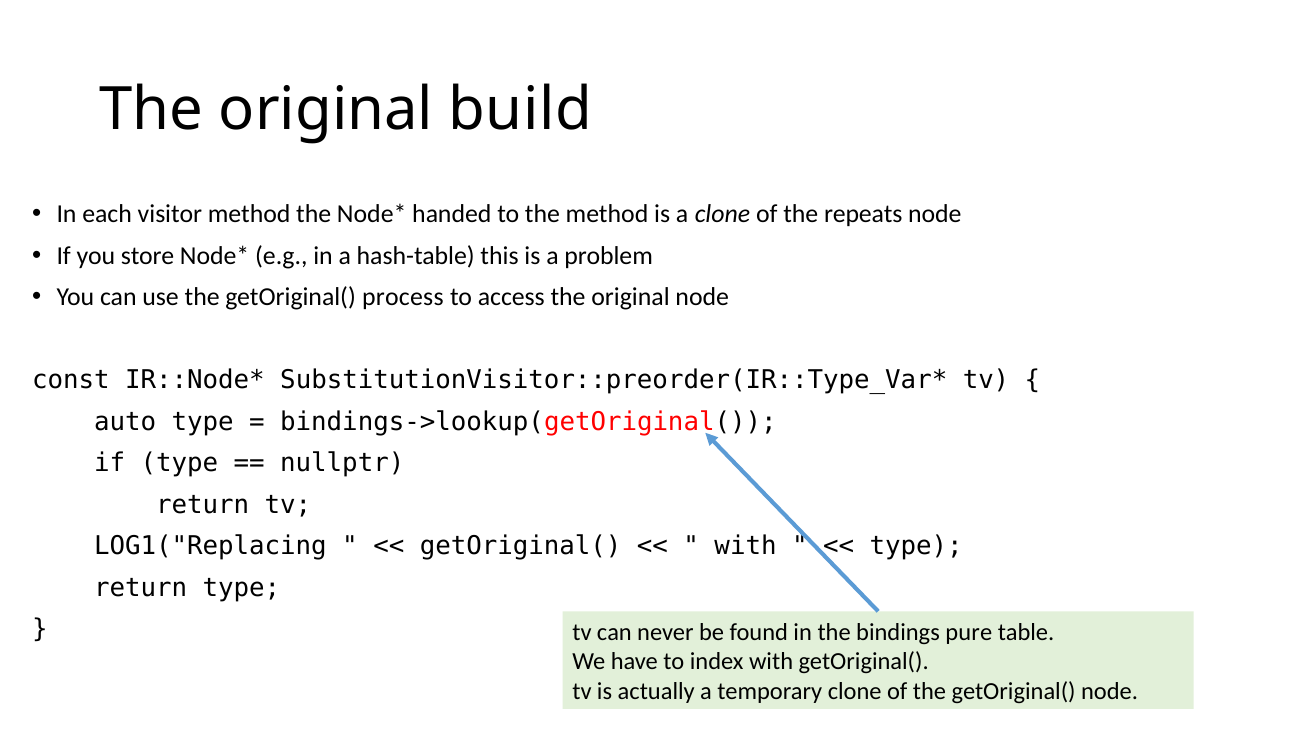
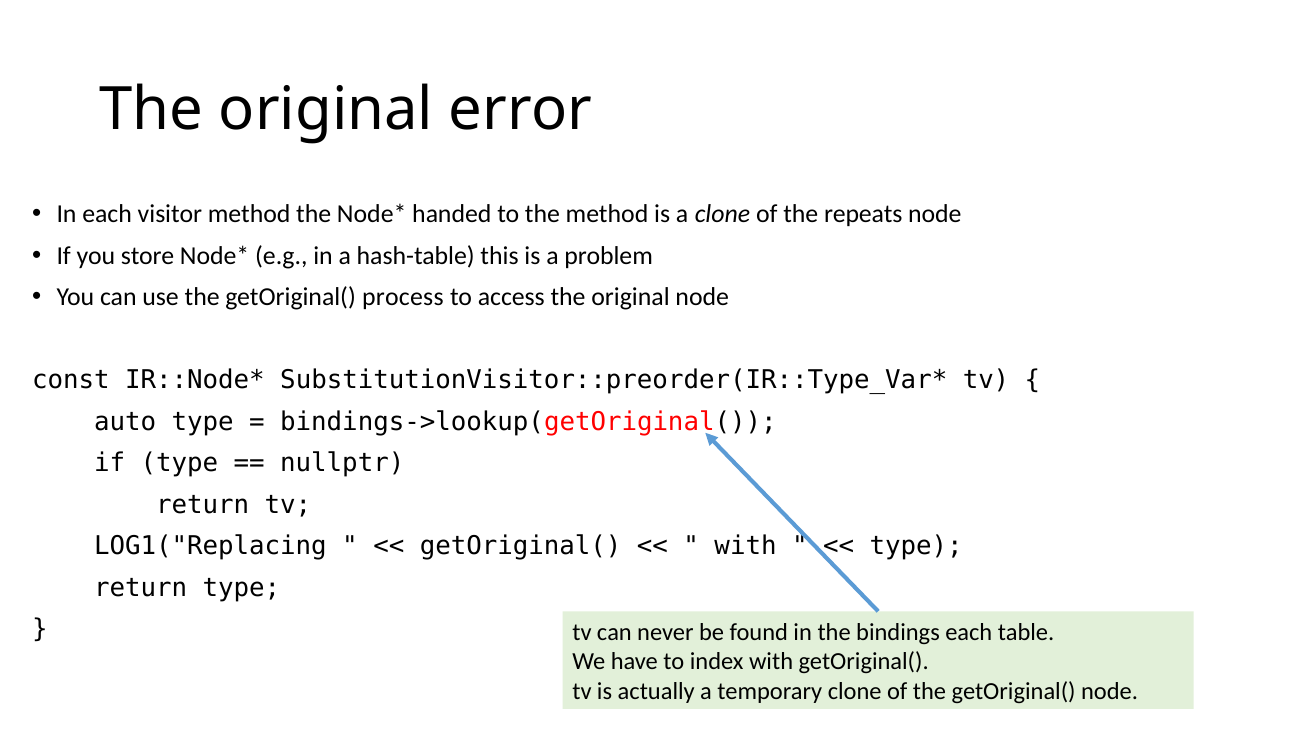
build: build -> error (521, 110)
bindings pure: pure -> each (969, 633)
